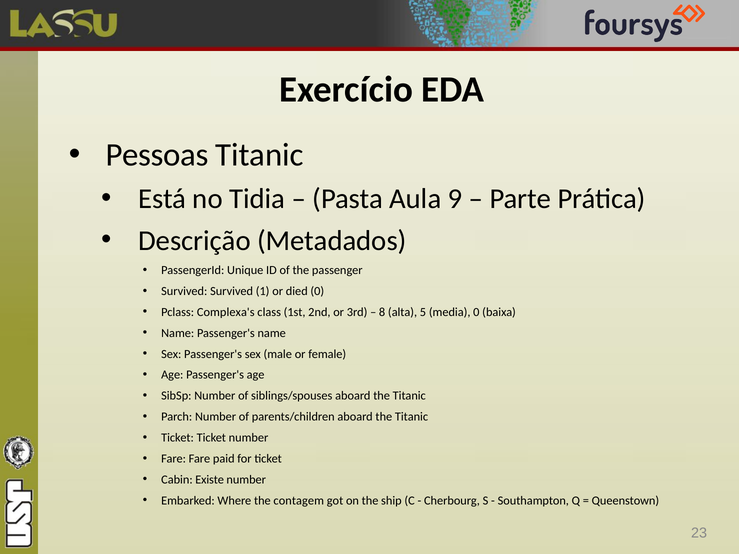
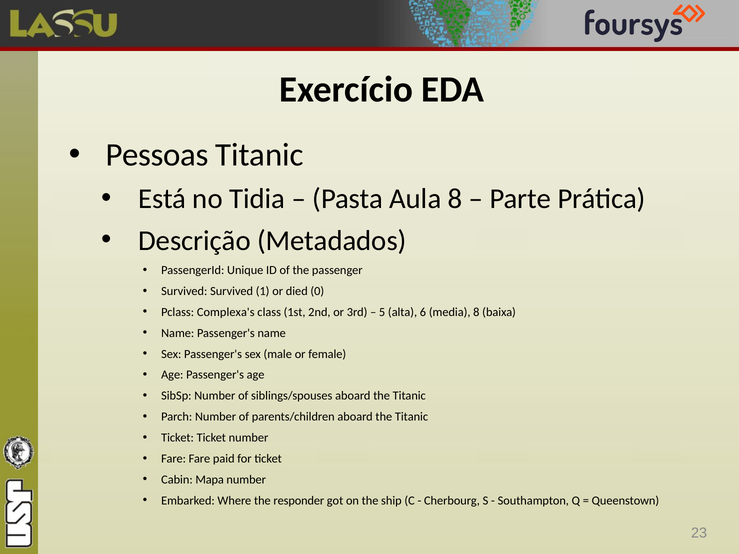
Aula 9: 9 -> 8 (455, 199)
8: 8 -> 5 (382, 312)
5: 5 -> 6 (423, 312)
media 0: 0 -> 8 (476, 312)
Existe: Existe -> Mapa (210, 480)
contagem: contagem -> responder (299, 501)
